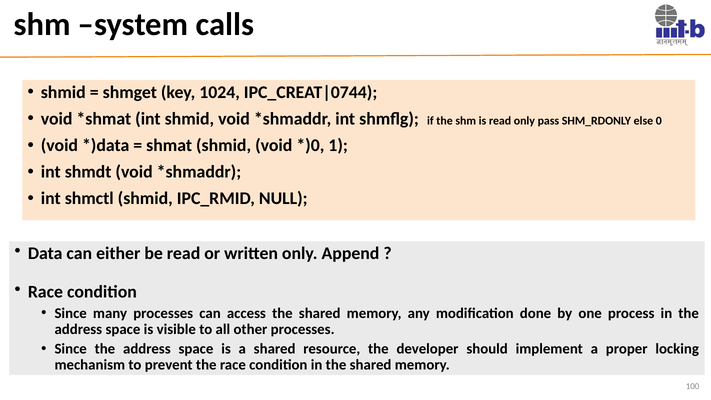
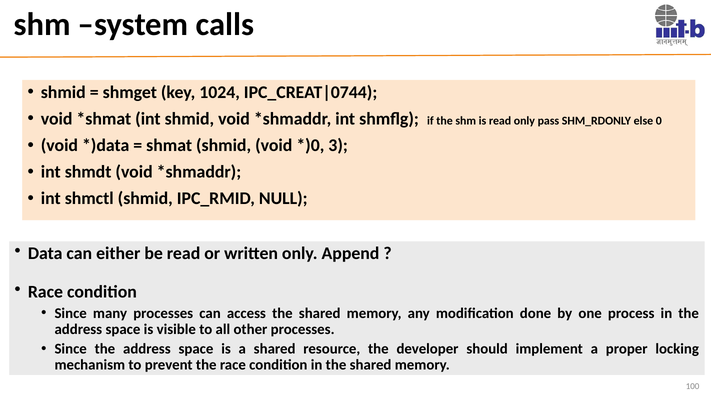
1: 1 -> 3 (338, 145)
